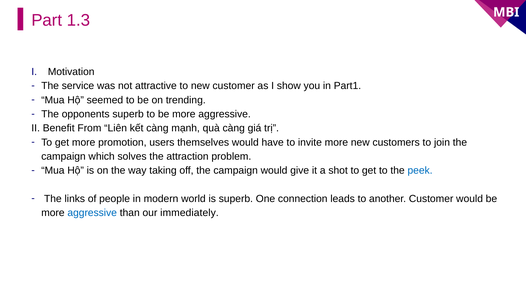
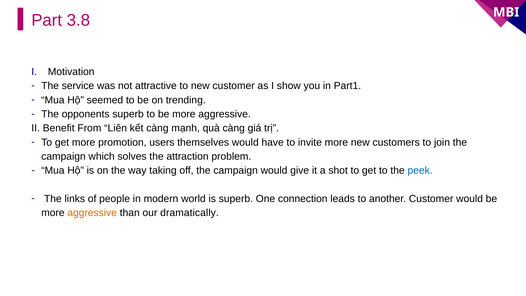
1.3: 1.3 -> 3.8 (79, 20)
aggressive colour: blue -> orange (92, 213)
immediately: immediately -> dramatically (189, 213)
